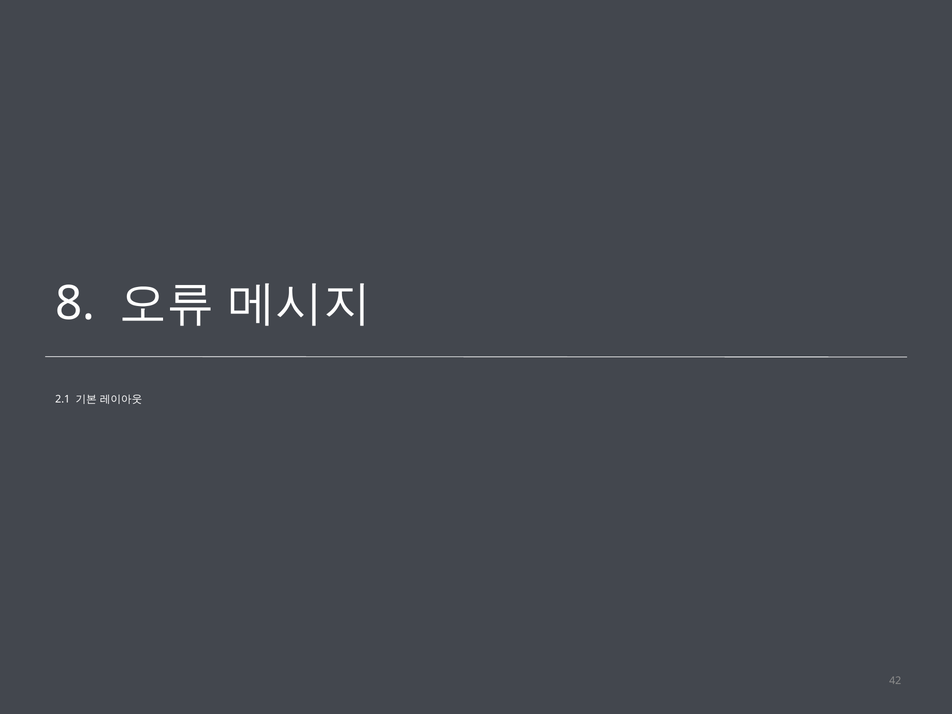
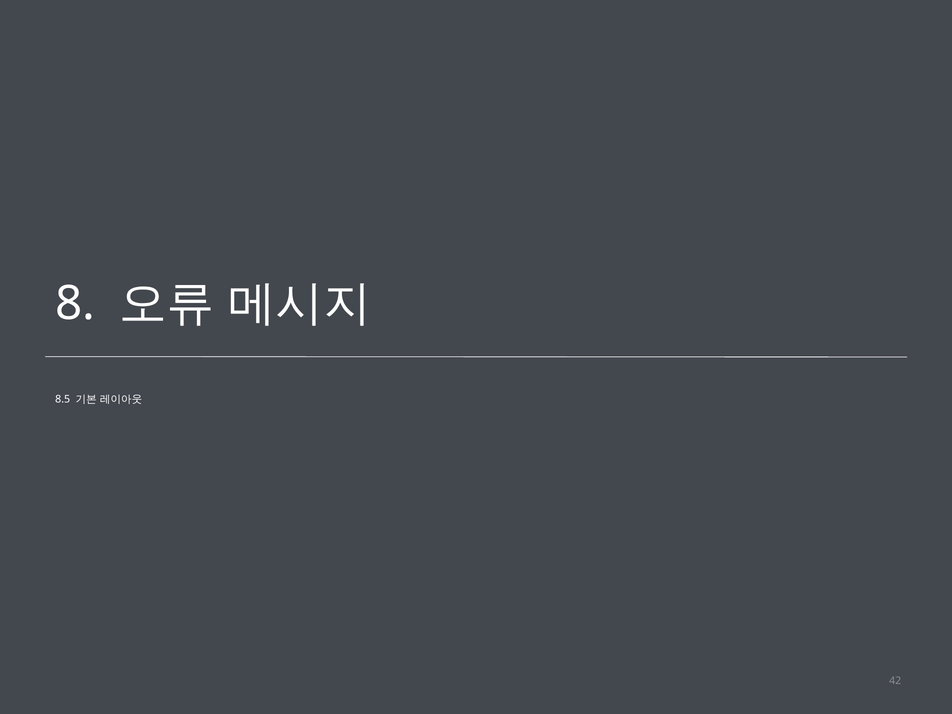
2.1: 2.1 -> 8.5 (63, 399)
